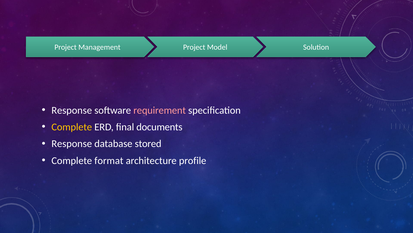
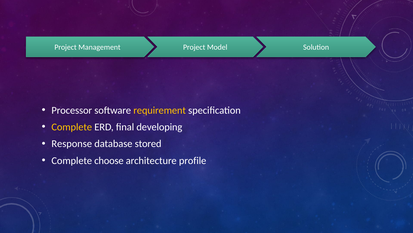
Response: Response -> Processor (72, 110)
requirement colour: pink -> yellow (160, 110)
documents: documents -> developing (159, 127)
format: format -> choose (109, 160)
